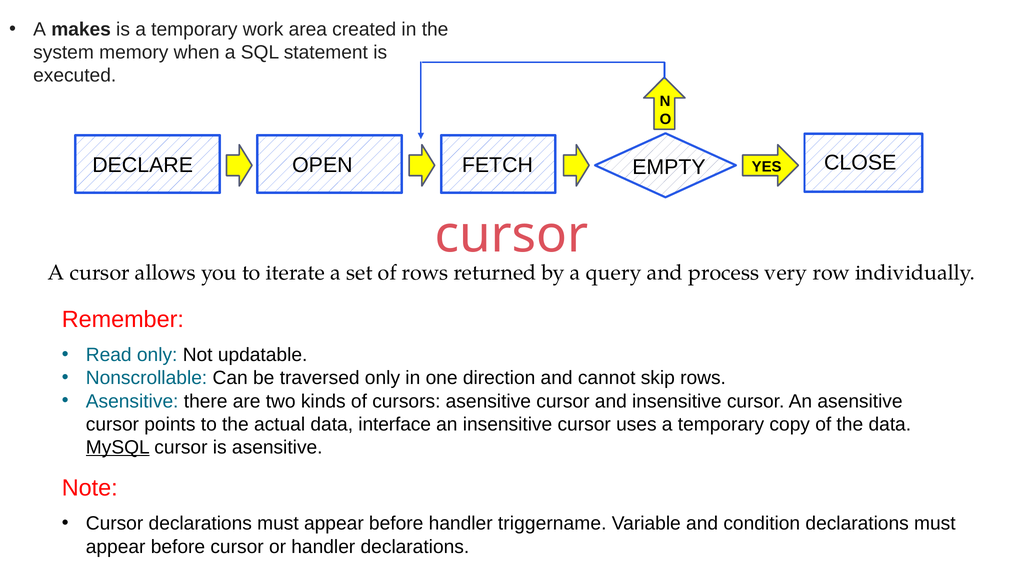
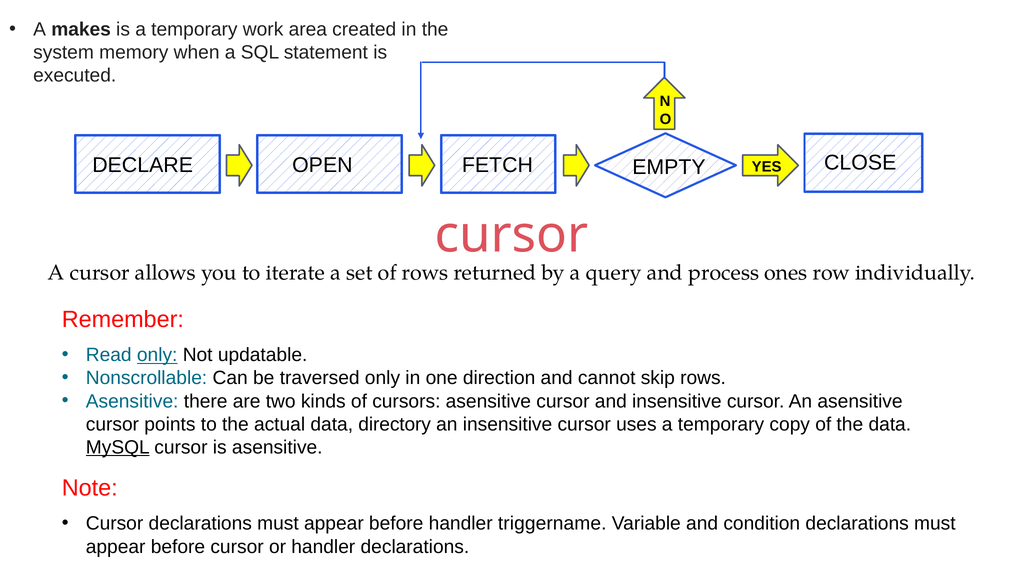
very: very -> ones (786, 273)
only underline: none -> present (157, 355)
interface: interface -> directory (395, 424)
